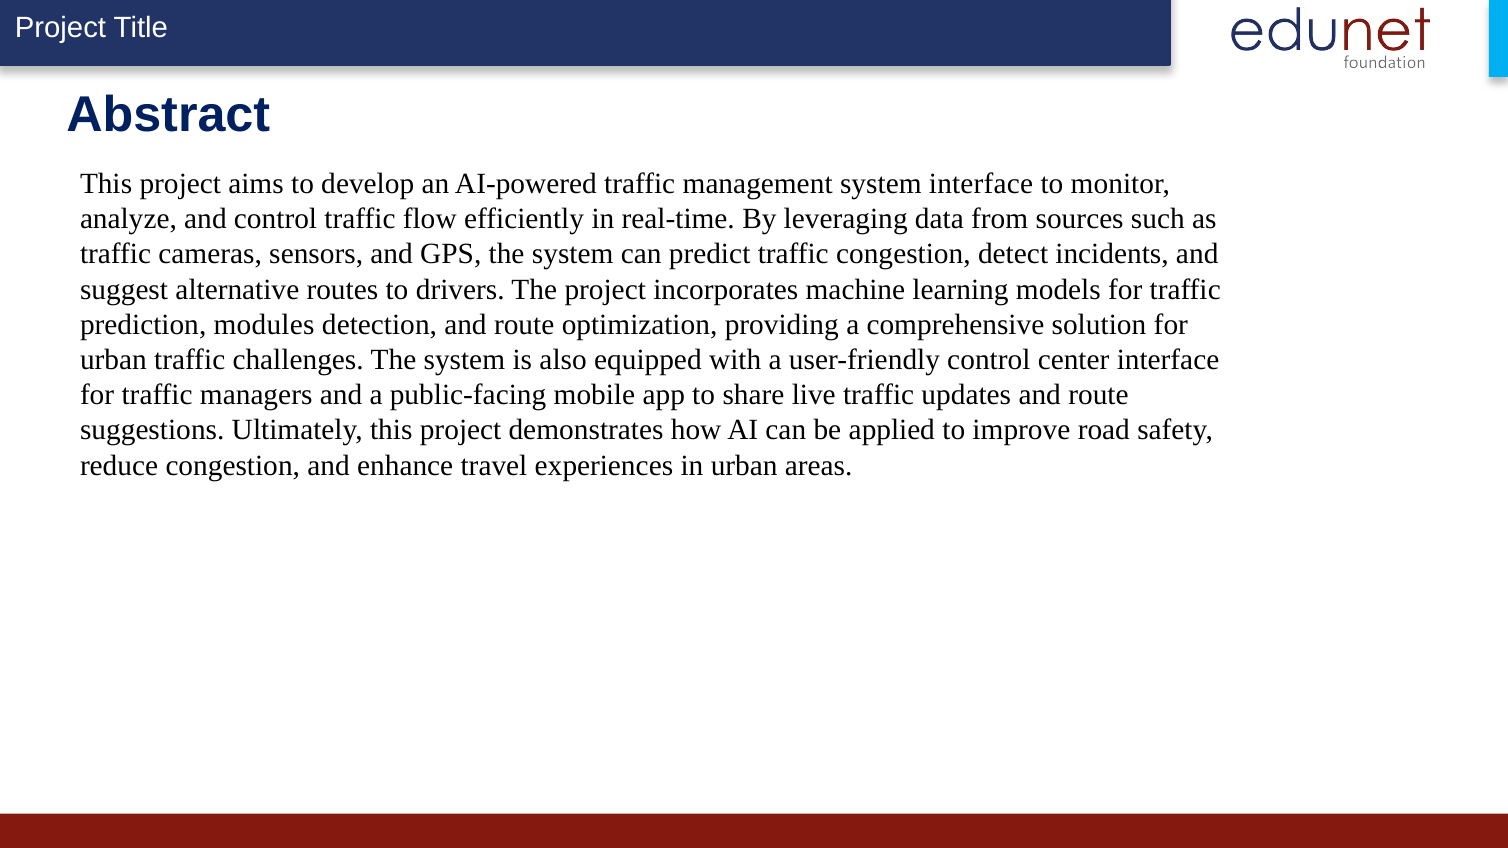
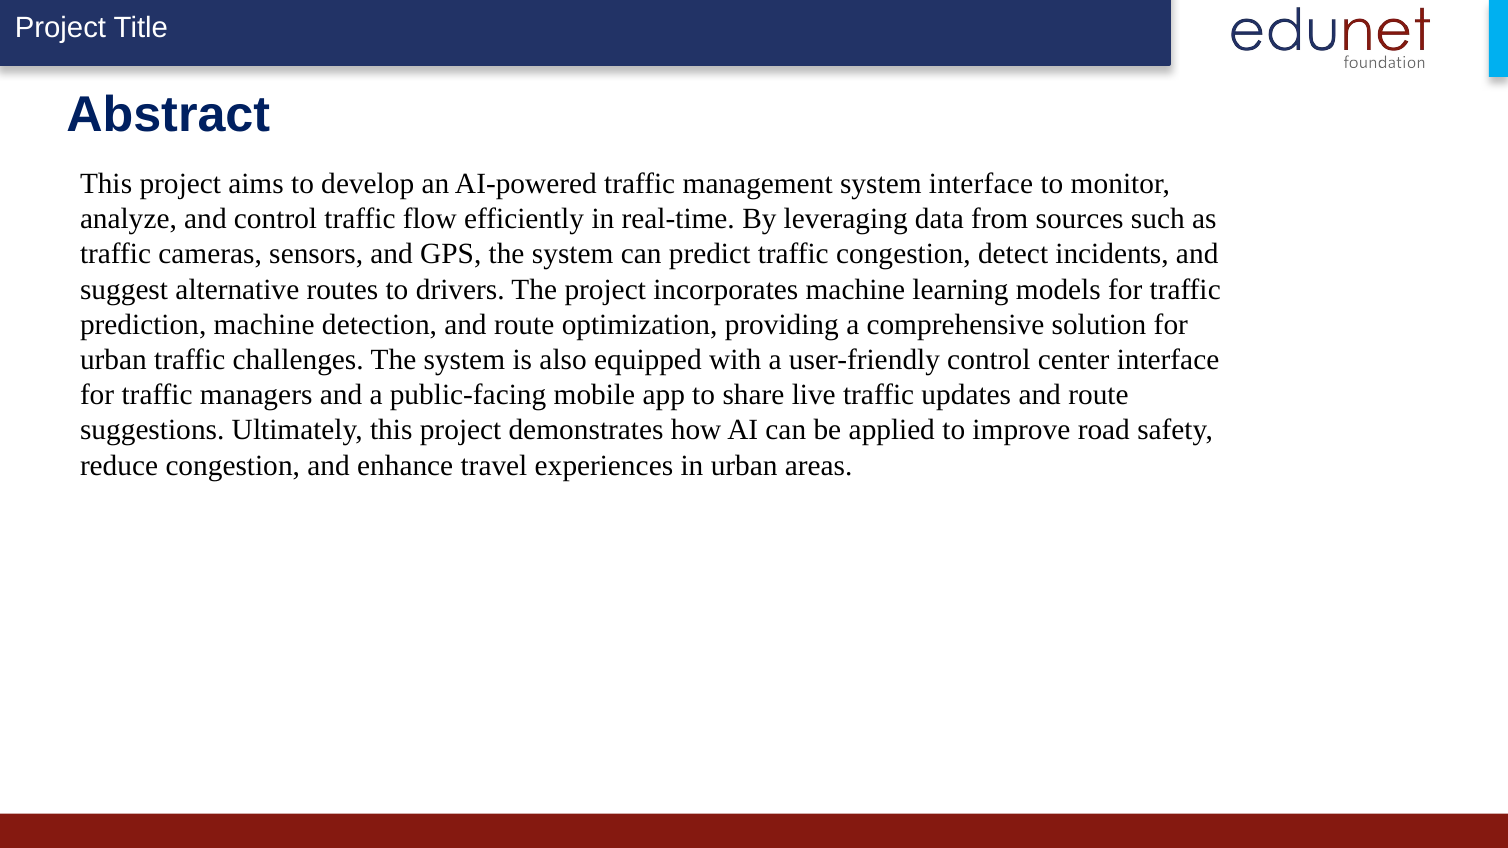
prediction modules: modules -> machine (264, 325)
